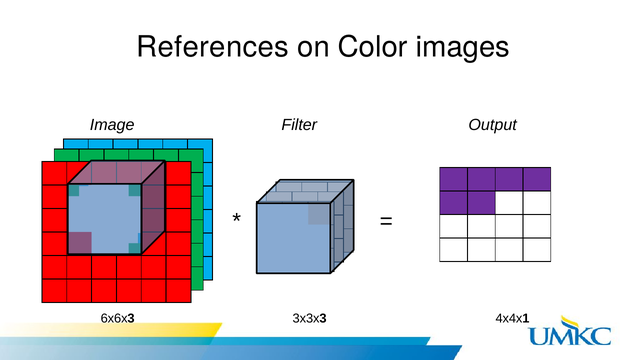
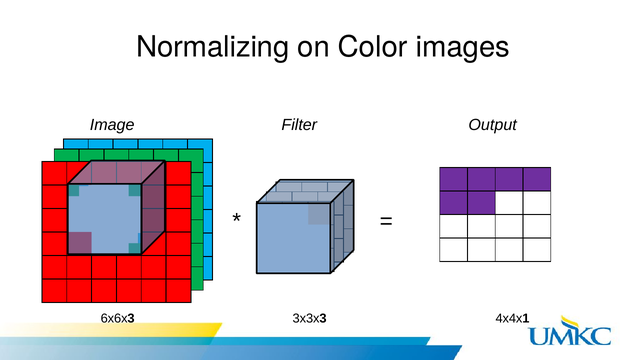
References: References -> Normalizing (213, 47)
